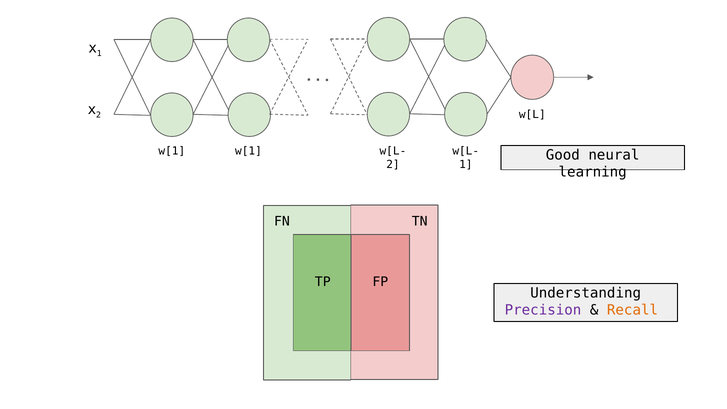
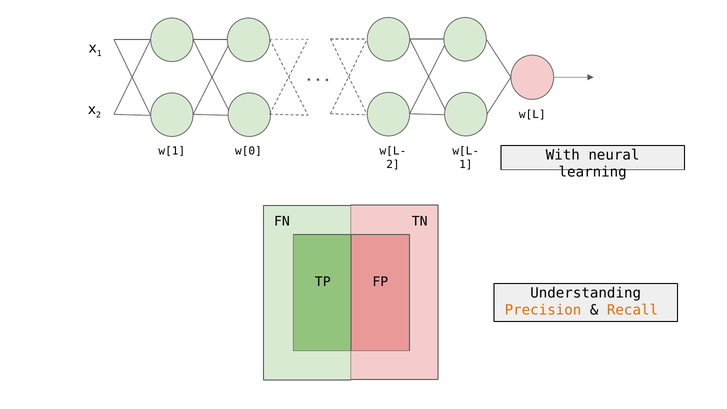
w[1 w[1: w[1 -> w[0 (248, 151)
Good: Good -> With (563, 155)
Precision colour: purple -> orange (543, 310)
